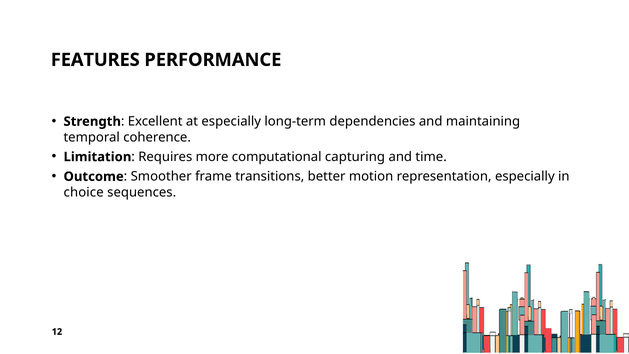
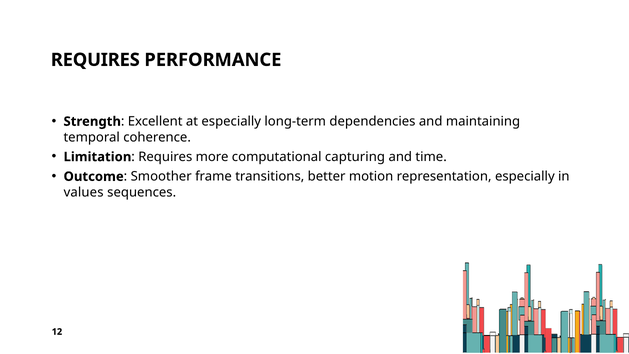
FEATURES: FEATURES -> REQUIRES (95, 60)
choice: choice -> values (84, 192)
